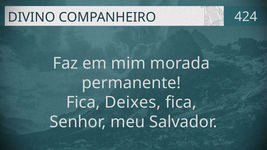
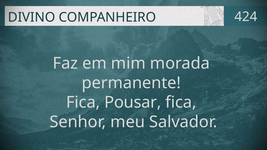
Deixes: Deixes -> Pousar (133, 103)
